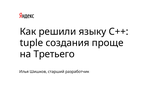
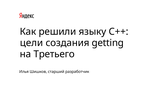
tuple: tuple -> цели (31, 43)
проще: проще -> getting (108, 43)
